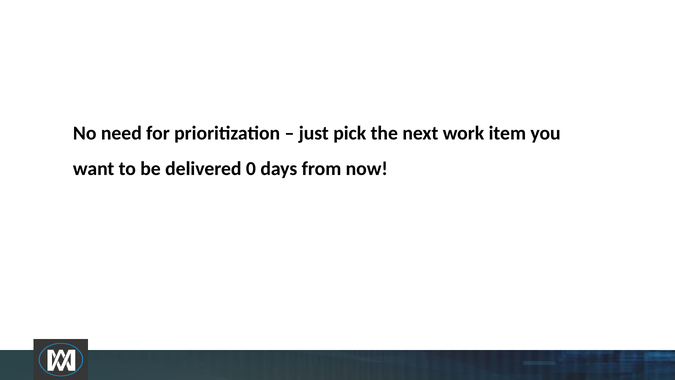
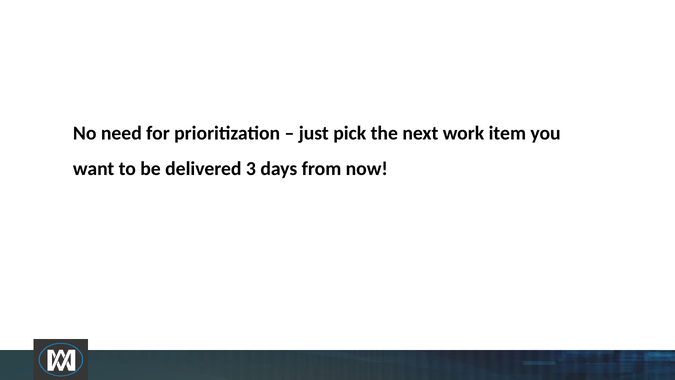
0: 0 -> 3 (251, 168)
